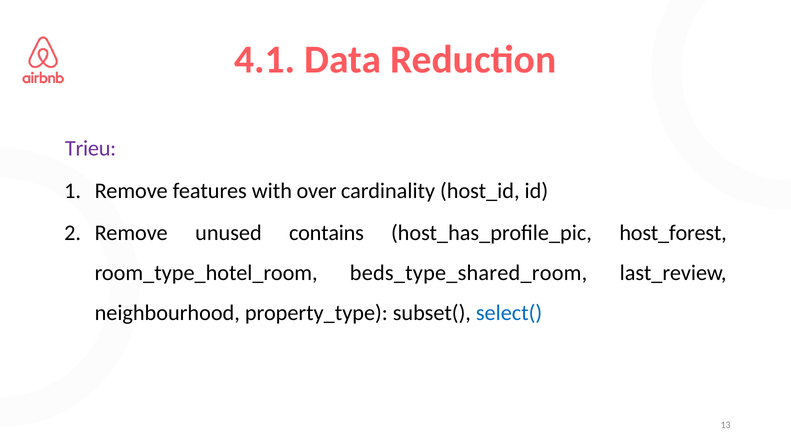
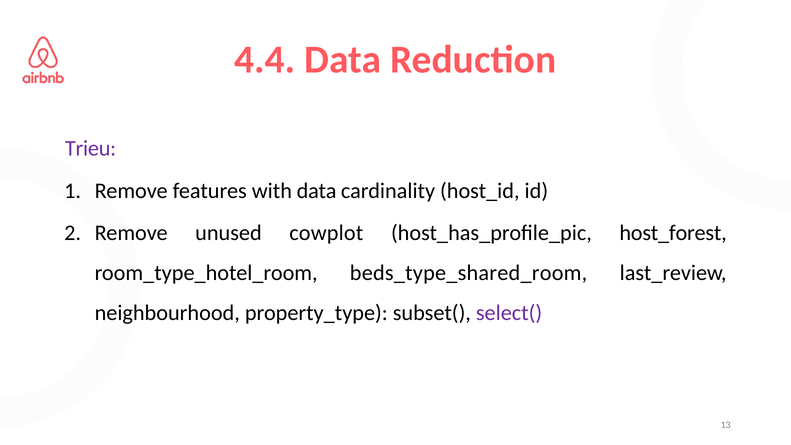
4.1: 4.1 -> 4.4 (265, 59)
with over: over -> data (317, 191)
contains: contains -> cowplot (326, 233)
select( colour: blue -> purple (509, 313)
